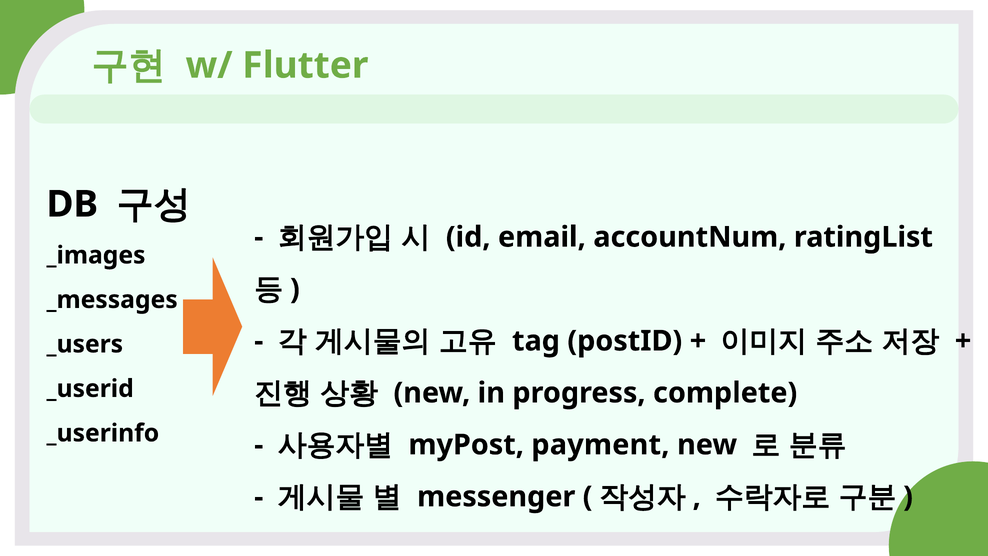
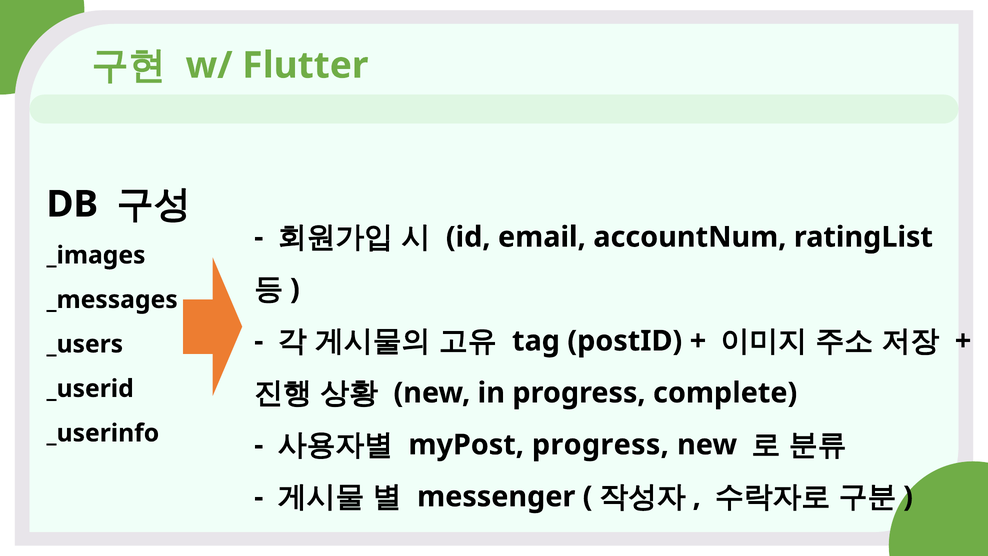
myPost payment: payment -> progress (600, 445)
